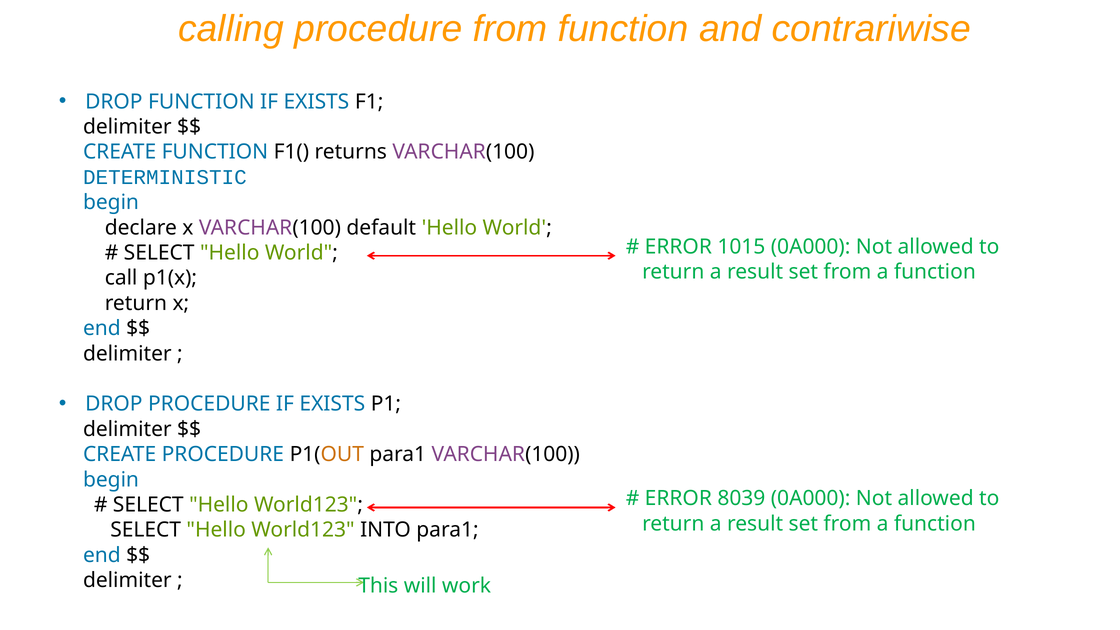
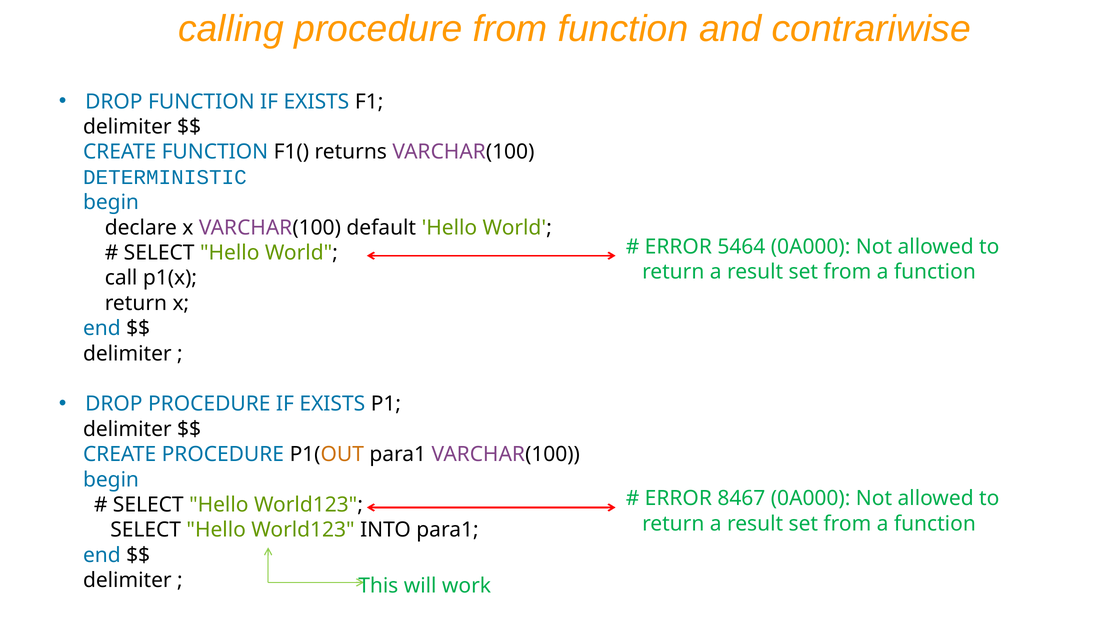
1015: 1015 -> 5464 (741, 247)
8039: 8039 -> 8467 (741, 499)
